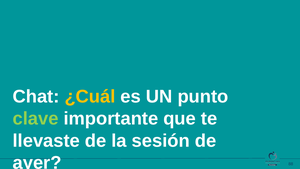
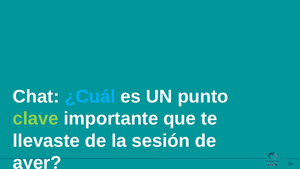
¿Cuál colour: yellow -> light blue (90, 97)
